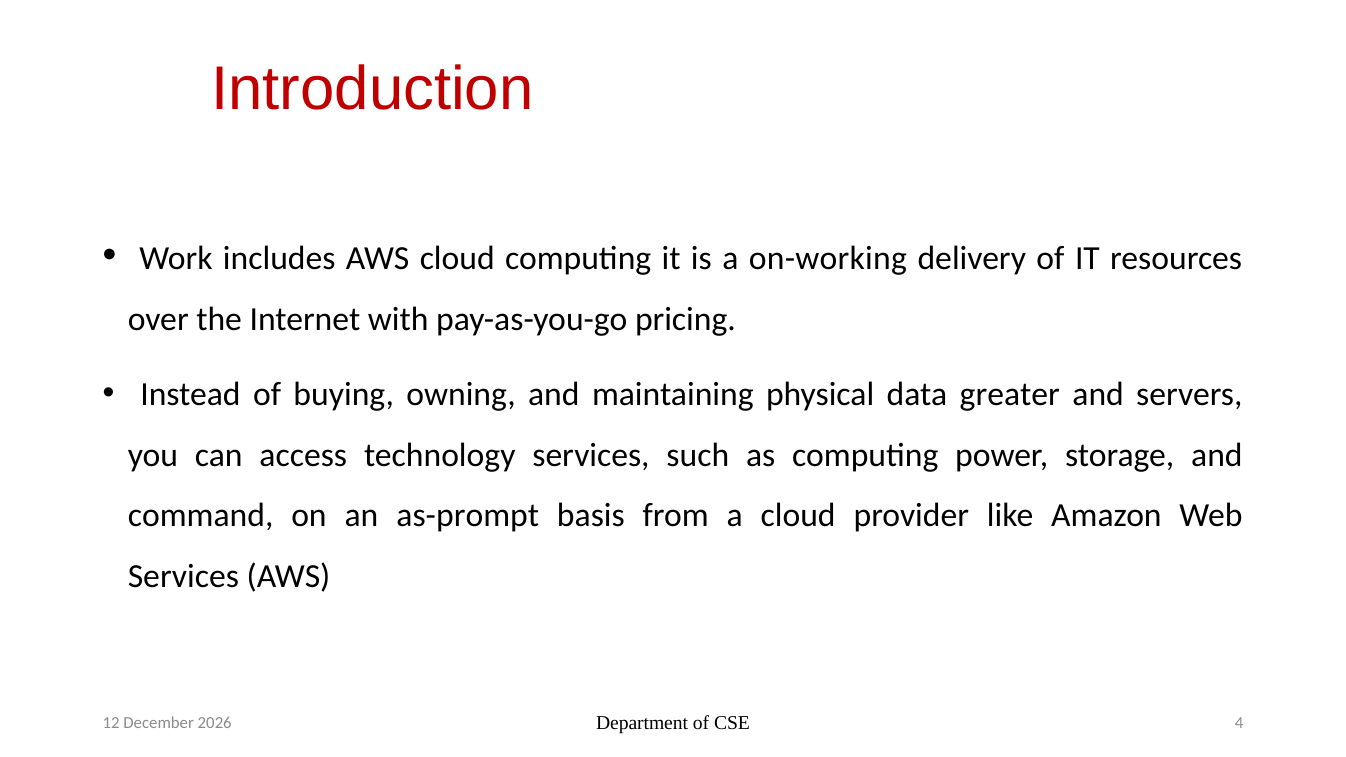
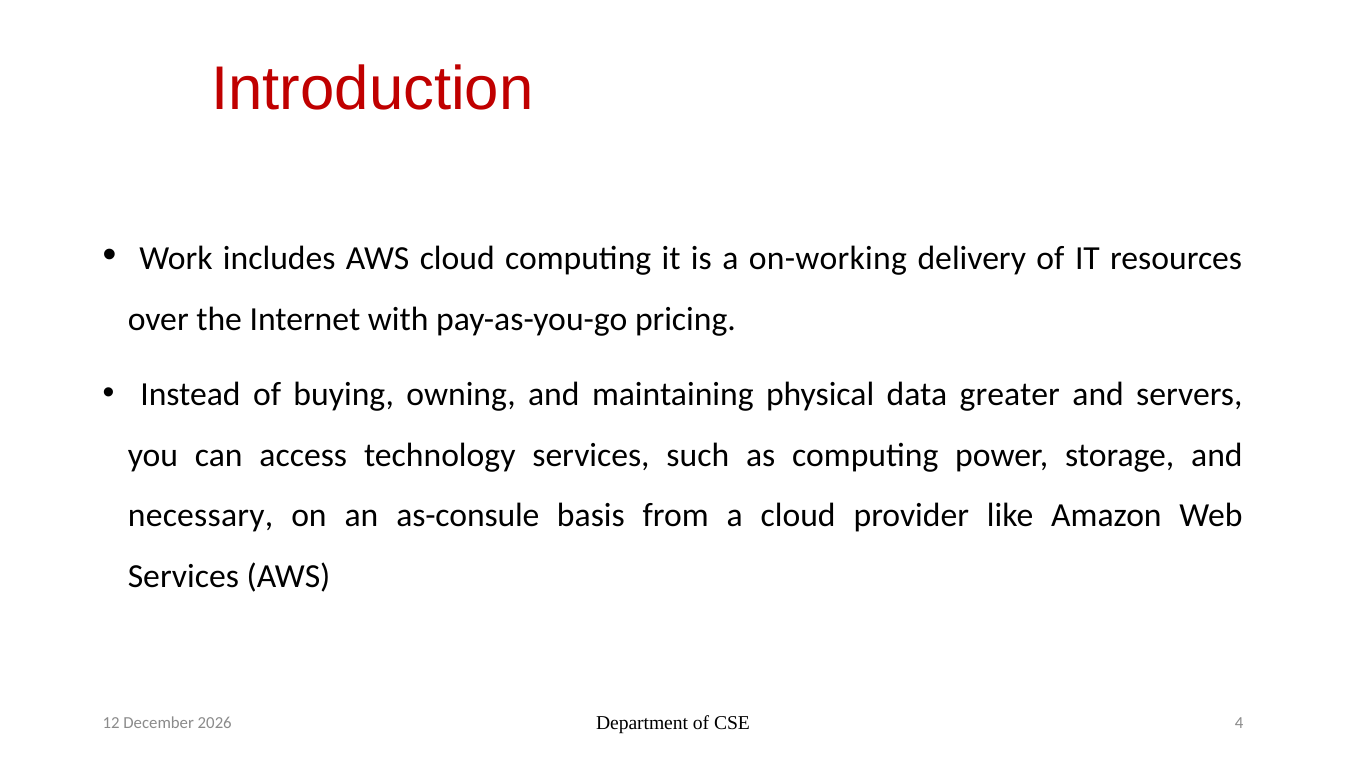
command: command -> necessary (201, 516)
as-prompt: as-prompt -> as-consule (468, 516)
